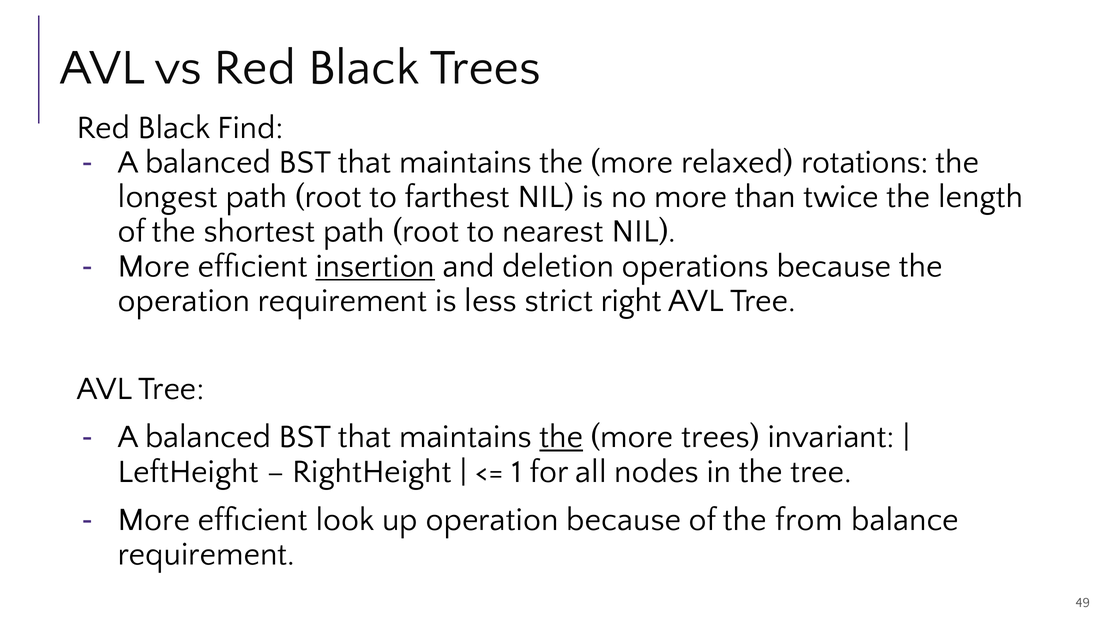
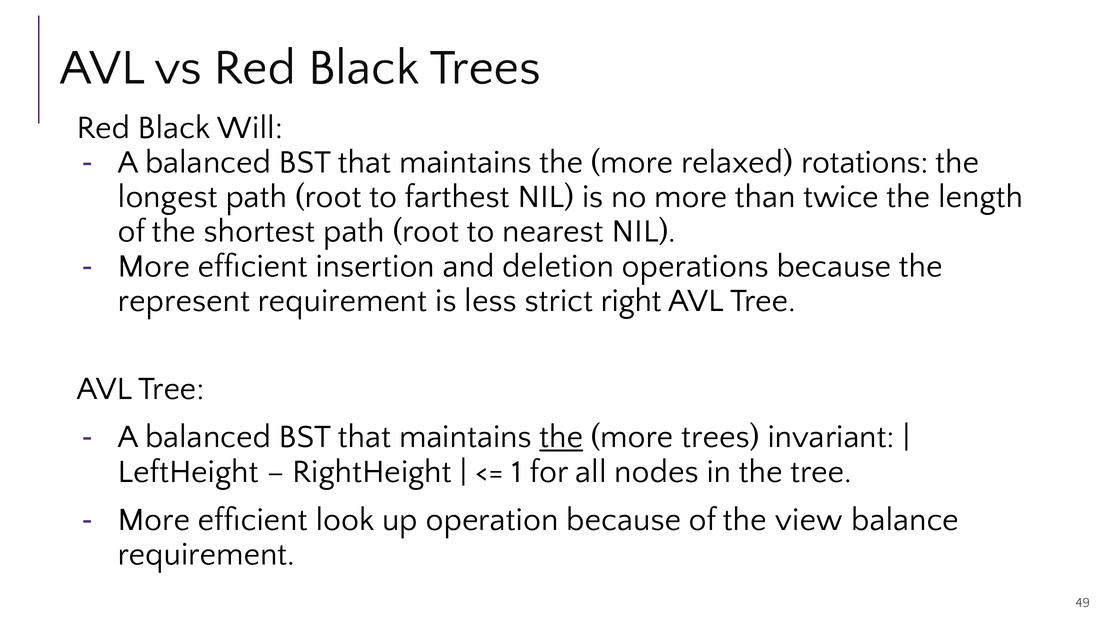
Find: Find -> Will (250, 127)
insertion underline: present -> none (375, 266)
operation: operation -> represent (184, 300)
from: from -> view (809, 519)
